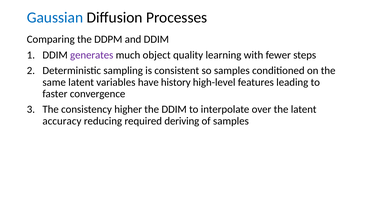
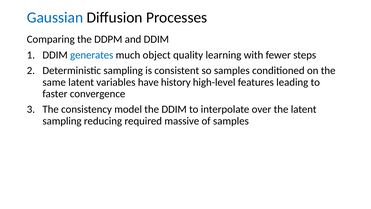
generates colour: purple -> blue (92, 55)
higher: higher -> model (128, 109)
accuracy: accuracy -> sampling (62, 121)
deriving: deriving -> massive (182, 121)
